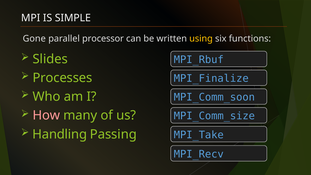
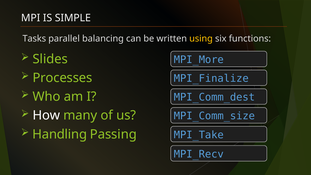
Gone: Gone -> Tasks (34, 39)
processor: processor -> balancing (103, 39)
MPI_Rbuf: MPI_Rbuf -> MPI_More (199, 60)
MPI_Comm_soon: MPI_Comm_soon -> MPI_Comm_dest (214, 97)
How colour: pink -> white (46, 115)
